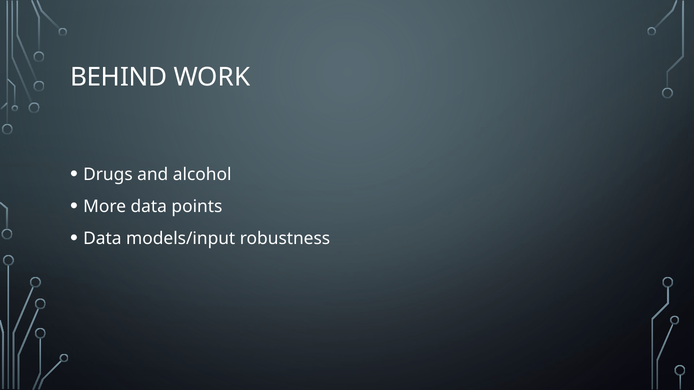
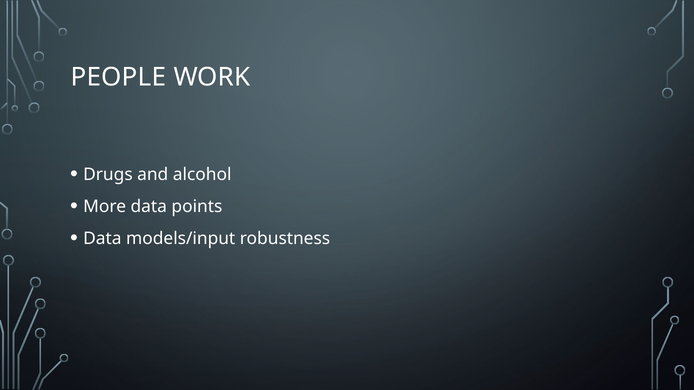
BEHIND: BEHIND -> PEOPLE (118, 77)
